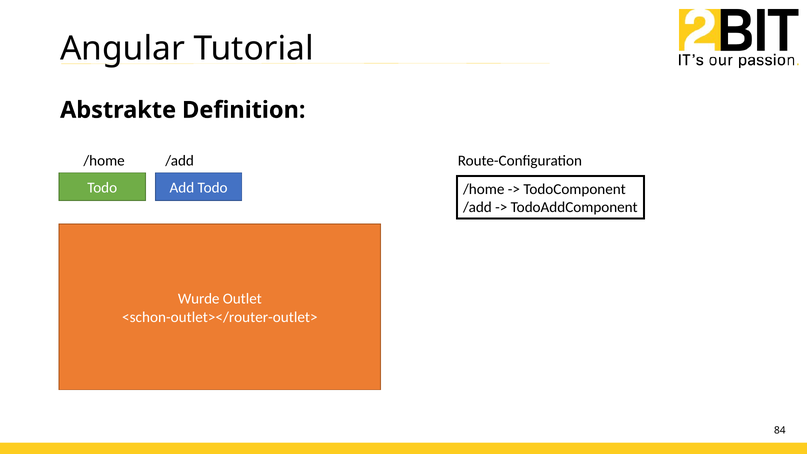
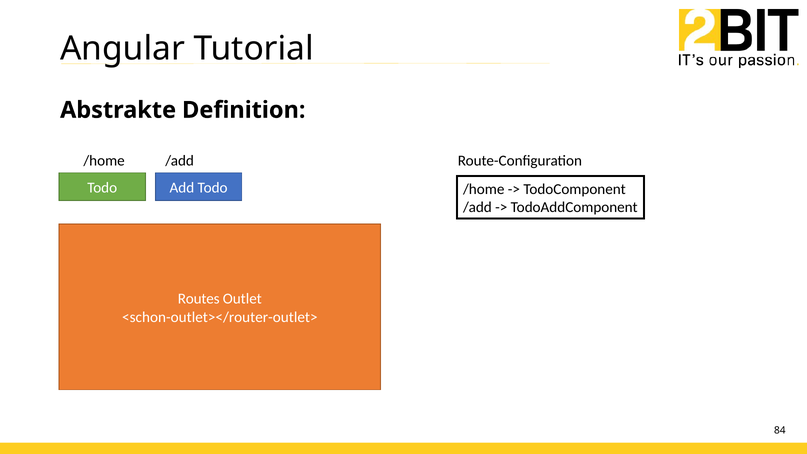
Wurde: Wurde -> Routes (199, 299)
